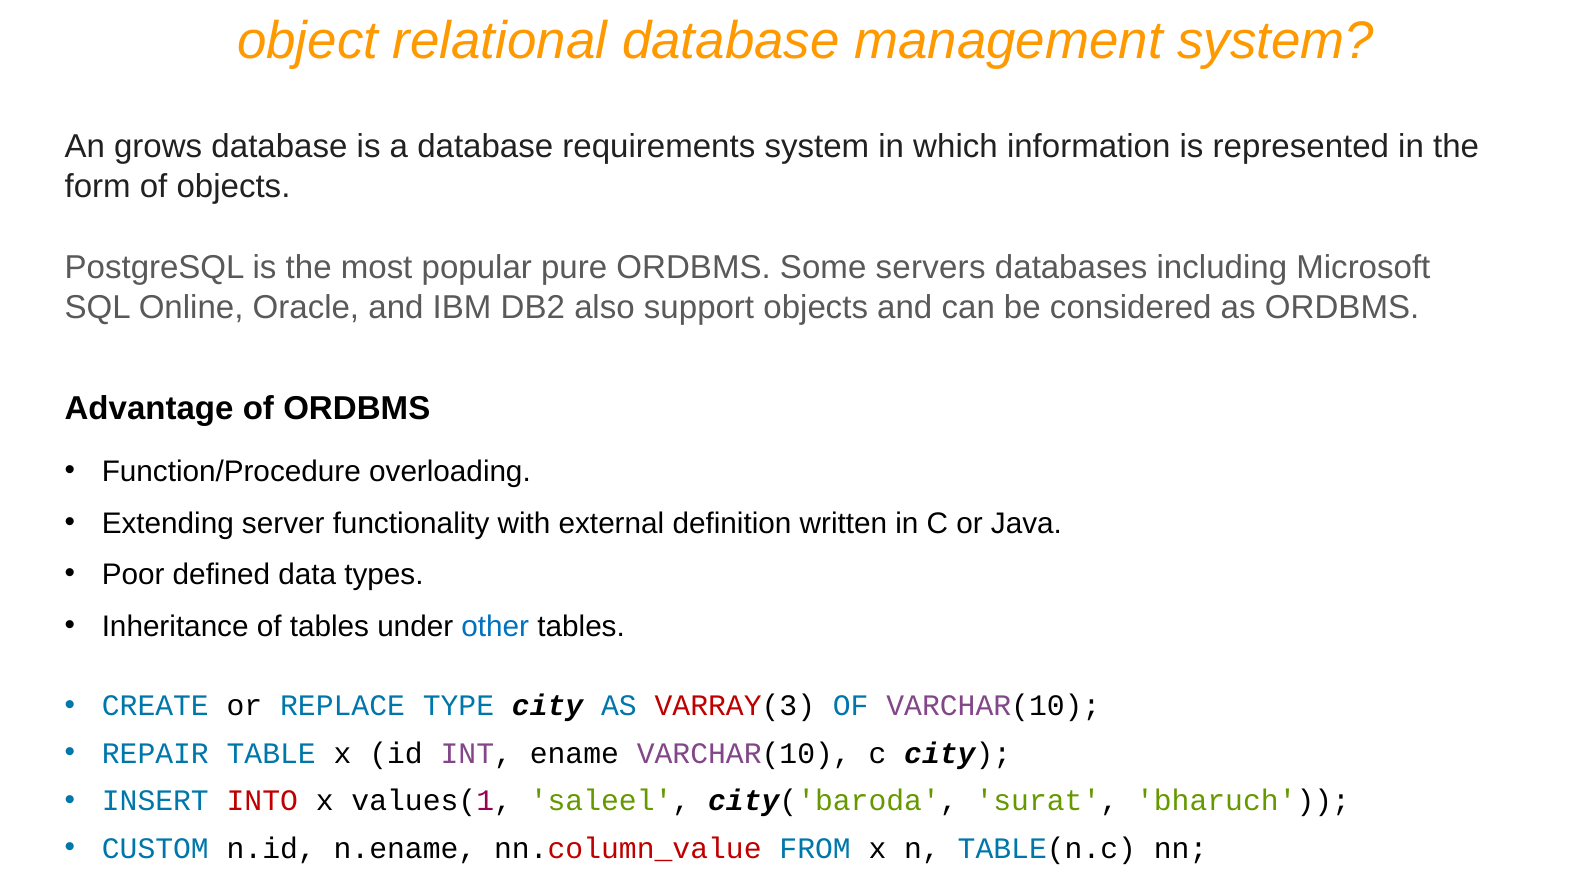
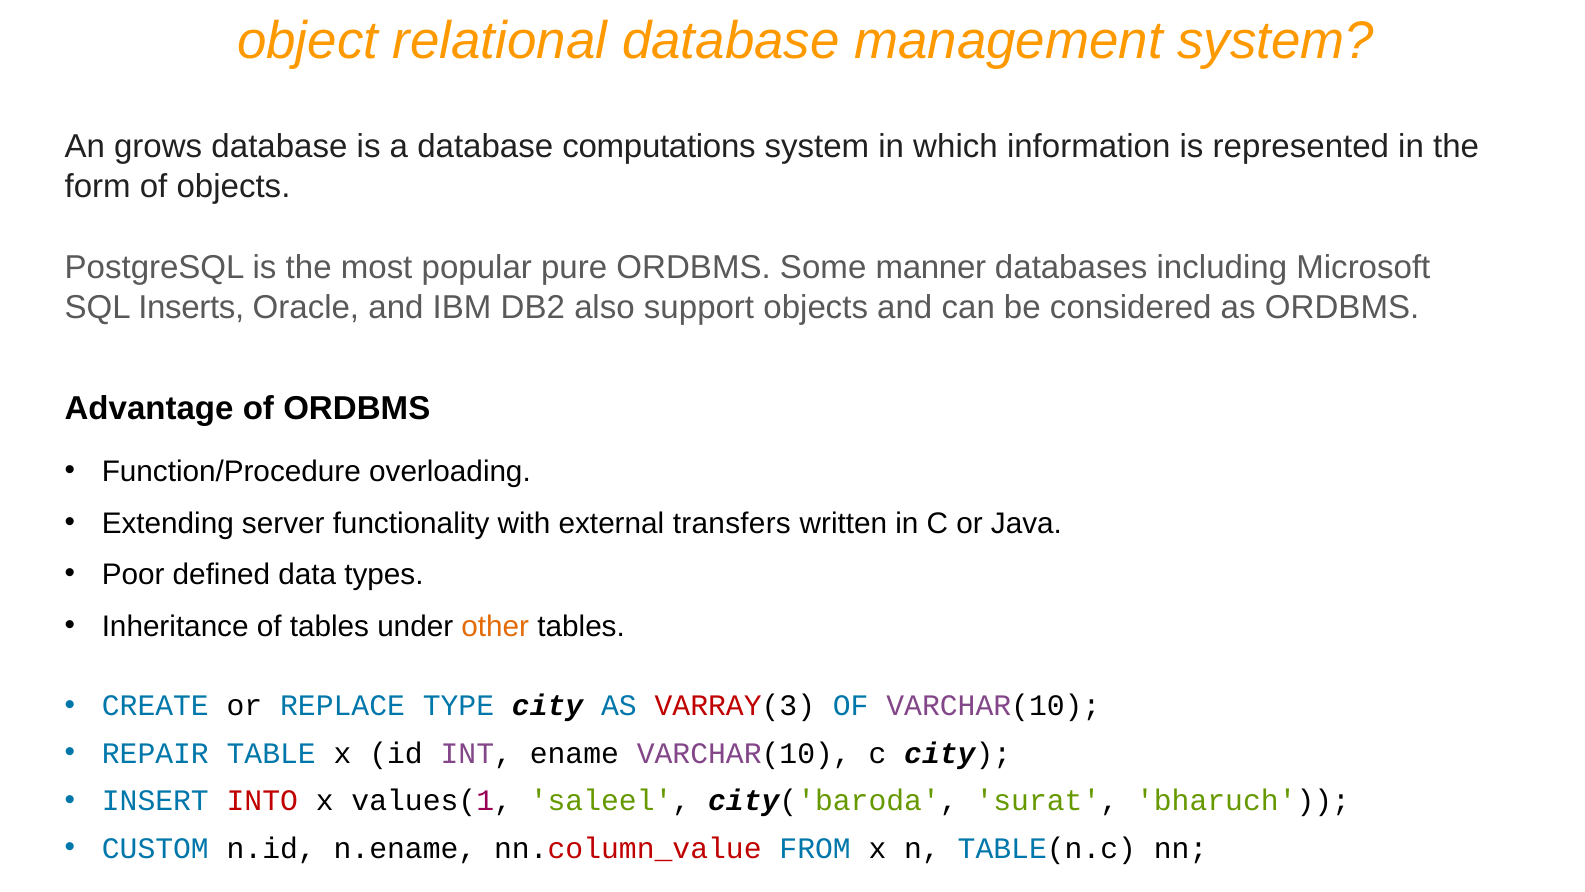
requirements: requirements -> computations (659, 147)
servers: servers -> manner (931, 268)
Online: Online -> Inserts (191, 307)
definition: definition -> transfers (732, 523)
other colour: blue -> orange (495, 626)
